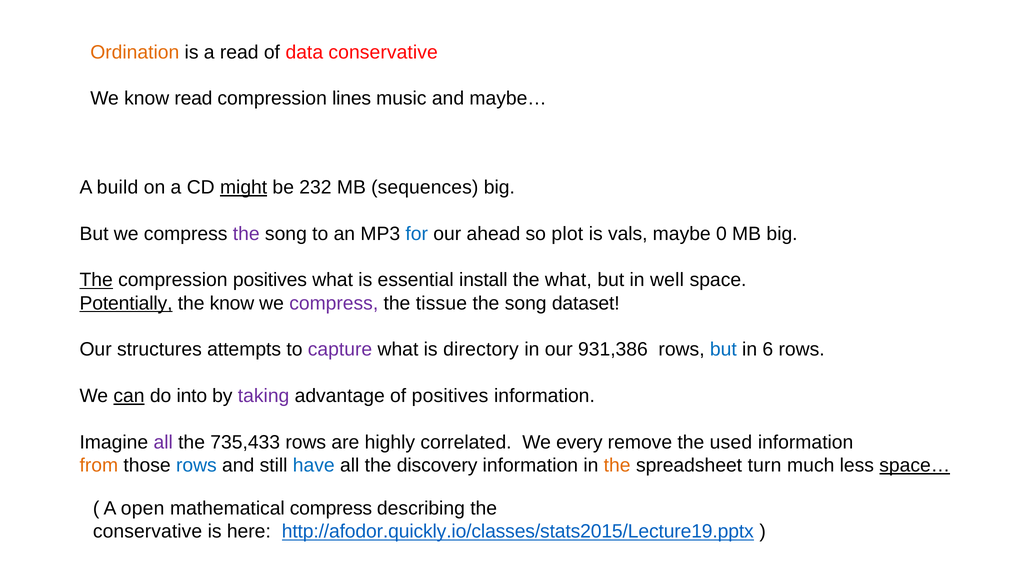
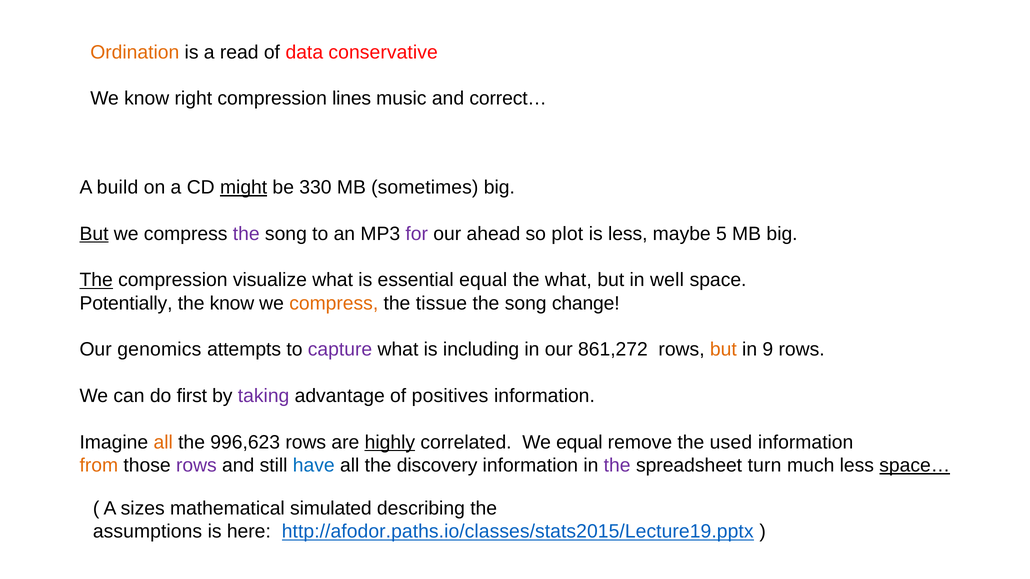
know read: read -> right (193, 99)
maybe…: maybe… -> correct… (508, 99)
232: 232 -> 330 (315, 188)
sequences: sequences -> sometimes (425, 188)
But underline: none -> present (94, 234)
for colour: blue -> purple (417, 234)
is vals: vals -> less (628, 234)
0: 0 -> 5 (721, 234)
compression positives: positives -> visualize (270, 280)
essential install: install -> equal (483, 280)
Potentially underline: present -> none (126, 303)
compress colour: purple -> orange (334, 303)
dataset: dataset -> change (586, 303)
structures: structures -> genomics (159, 350)
directory: directory -> including (481, 350)
931,386: 931,386 -> 861,272 (613, 350)
but colour: blue -> orange (723, 350)
6: 6 -> 9 (768, 350)
can underline: present -> none (129, 396)
into: into -> first (192, 396)
all colour: purple -> orange (163, 443)
735,433: 735,433 -> 996,623 (245, 443)
highly underline: none -> present (390, 443)
We every: every -> equal (579, 443)
rows colour: blue -> purple (196, 466)
the colour: orange -> purple (617, 466)
open: open -> sizes (143, 509)
mathematical compress: compress -> simulated (331, 509)
conservative: conservative -> assumptions (148, 532)
http://afodor.quickly.io/classes/stats2015/Lecture19.pptx: http://afodor.quickly.io/classes/stats2015/Lecture19.pptx -> http://afodor.paths.io/classes/stats2015/Lecture19.pptx (518, 532)
